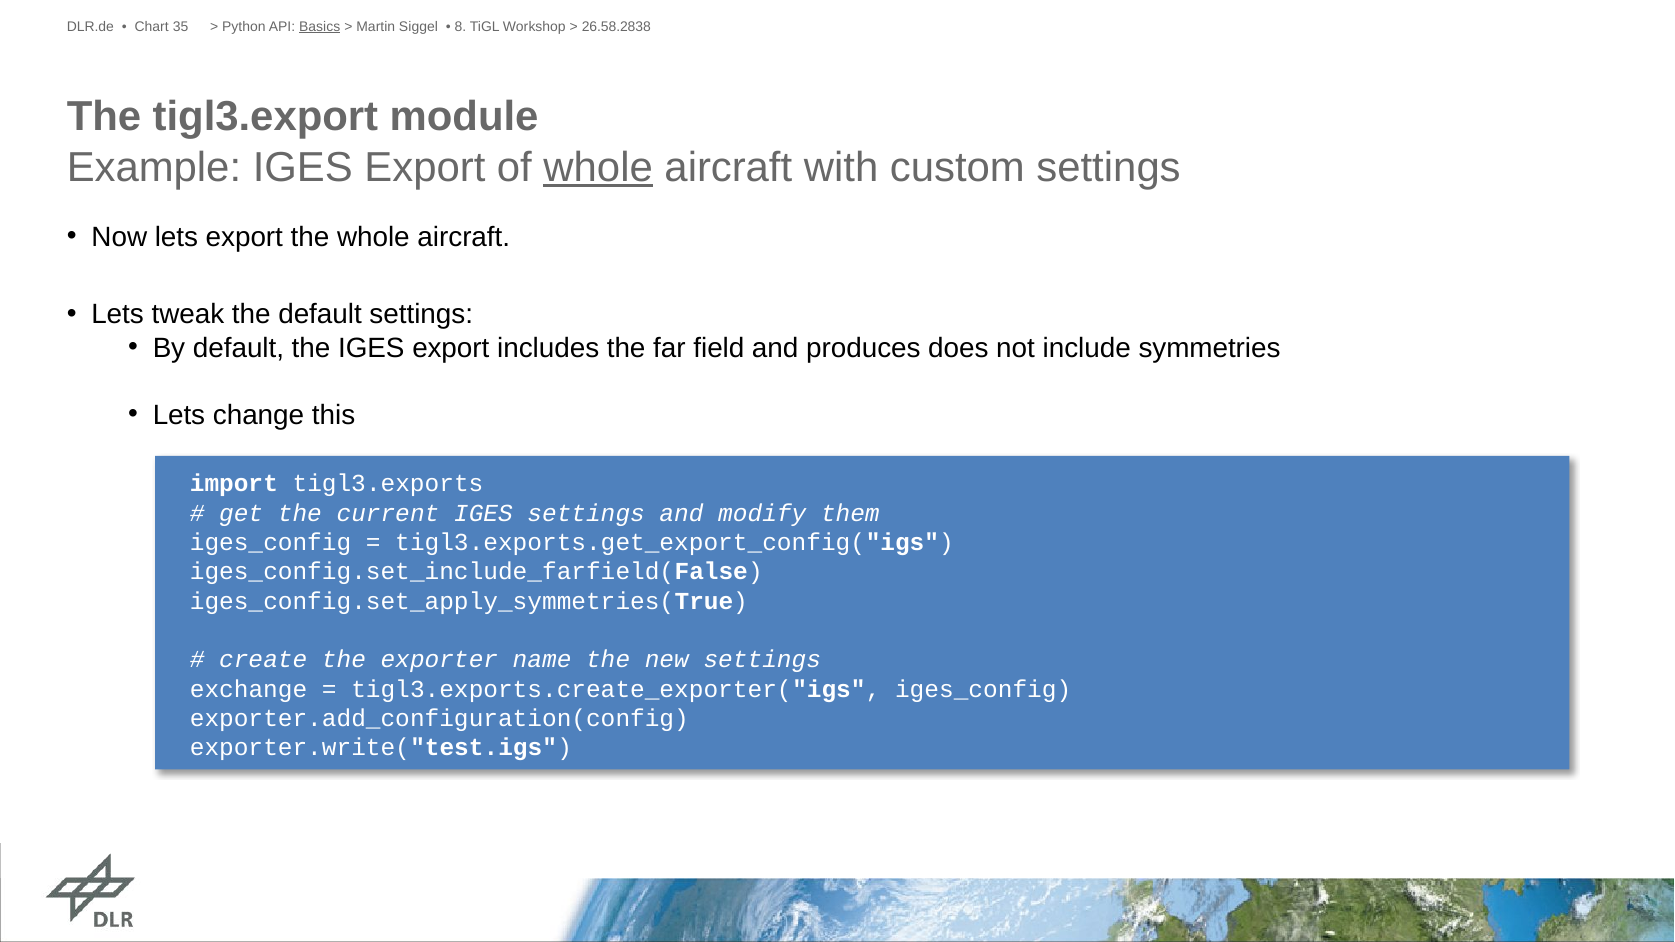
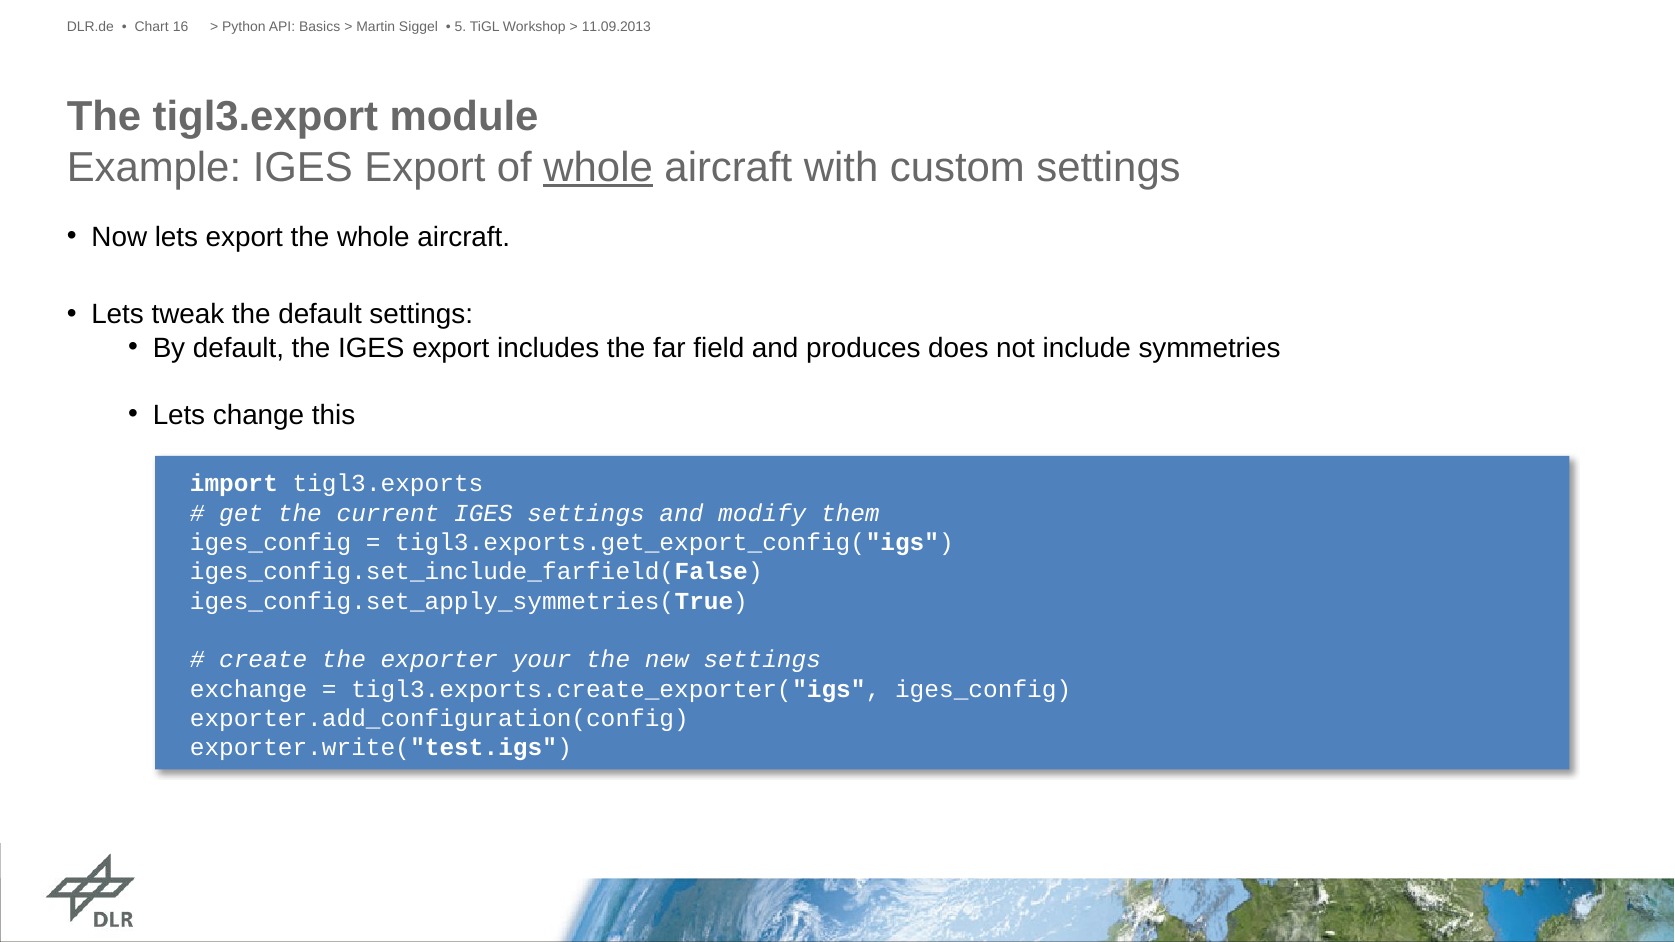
35: 35 -> 16 (181, 27)
Basics underline: present -> none (320, 27)
8: 8 -> 5 (460, 27)
26.58.2838: 26.58.2838 -> 11.09.2013 (616, 27)
name: name -> your (542, 660)
